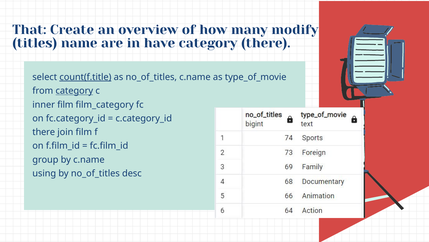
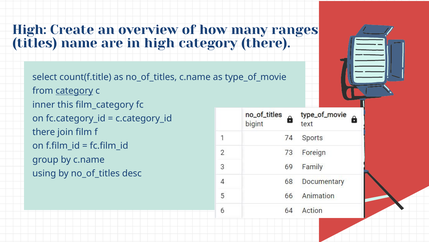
That: That -> High (29, 30)
modify: modify -> ranges (295, 30)
in have: have -> high (159, 43)
count(f.title underline: present -> none (85, 77)
inner film: film -> this (65, 104)
